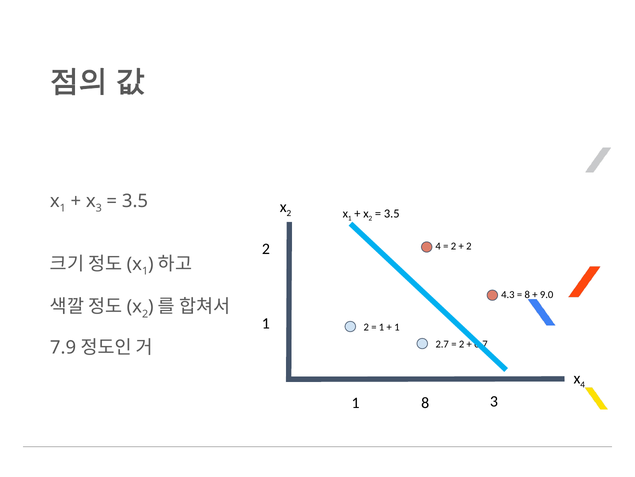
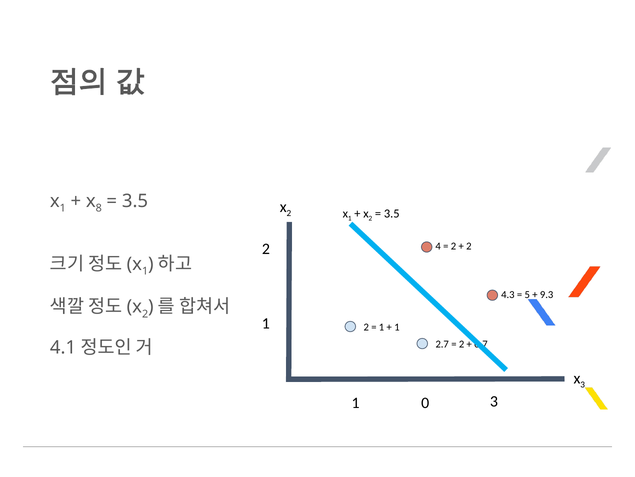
3: 3 -> 8 (99, 208)
8: 8 -> 5 (527, 294)
9.0: 9.0 -> 9.3 (547, 294)
7.9: 7.9 -> 4.1 (63, 347)
4: 4 -> 3 (583, 384)
1 8: 8 -> 0 (425, 402)
